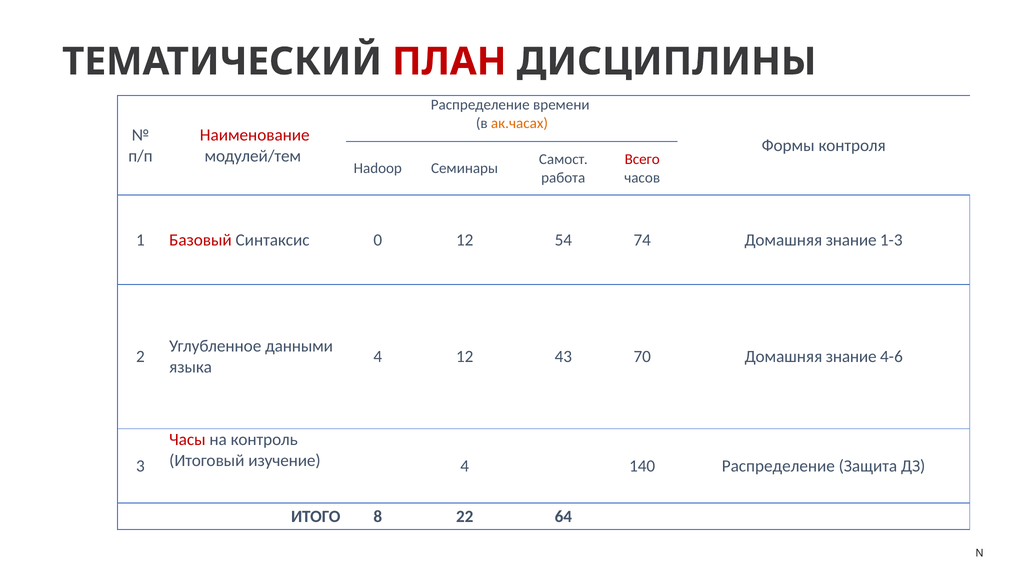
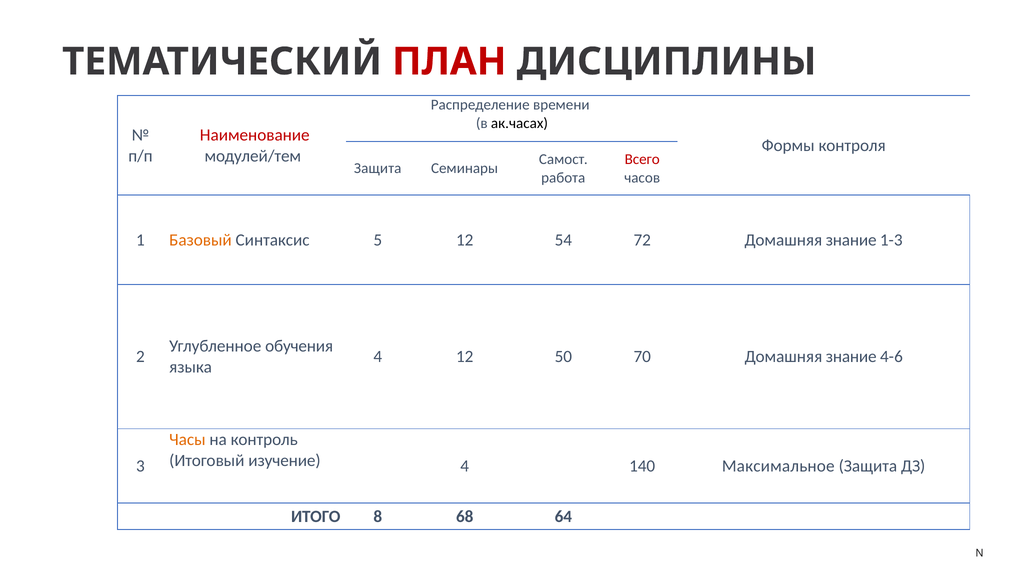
ак.часах colour: orange -> black (519, 123)
Hadoop: Hadoop -> Защита (378, 169)
Базовый colour: red -> orange (200, 240)
0: 0 -> 5 (378, 240)
74: 74 -> 72 (642, 240)
данными: данными -> обучения (299, 347)
43: 43 -> 50 (563, 357)
Часы colour: red -> orange (187, 440)
140 Распределение: Распределение -> Максимальное (778, 466)
22: 22 -> 68 (465, 517)
